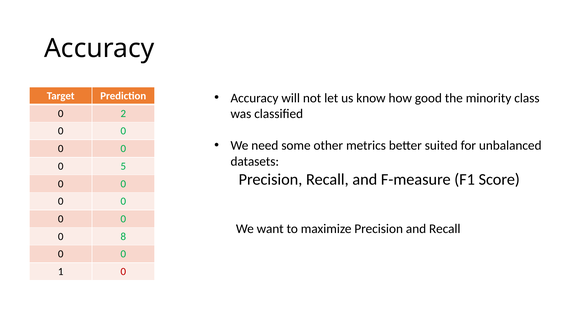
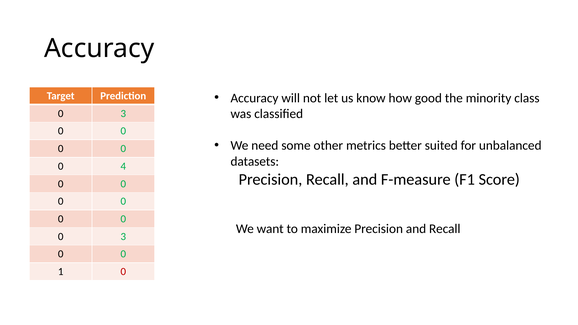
2: 2 -> 3 (123, 114)
5: 5 -> 4 (123, 166)
8: 8 -> 3 (123, 237)
